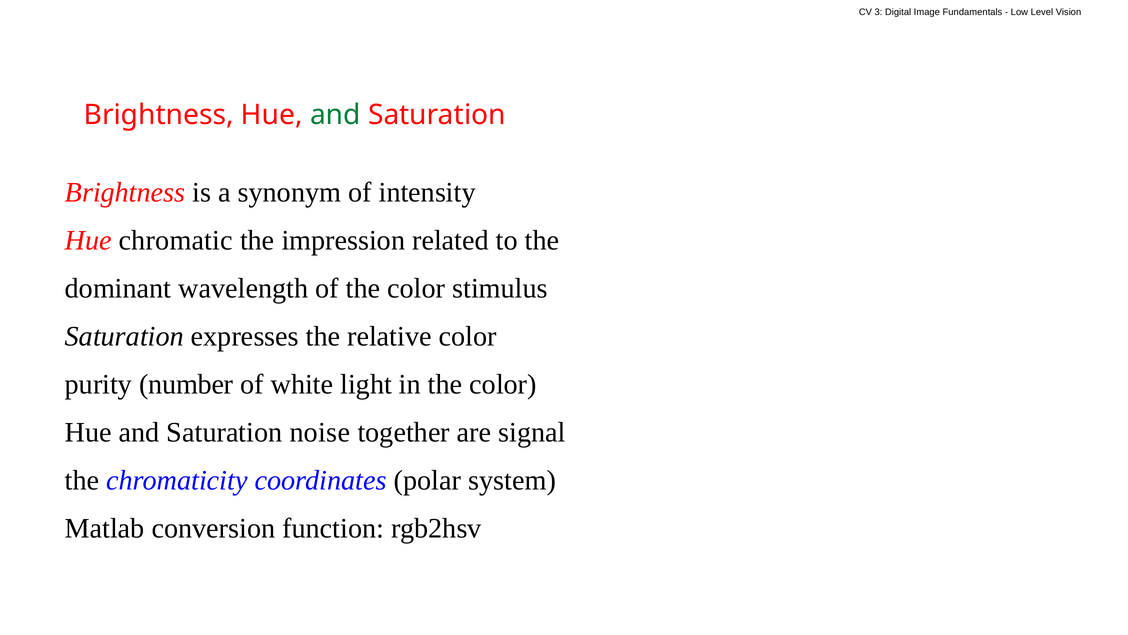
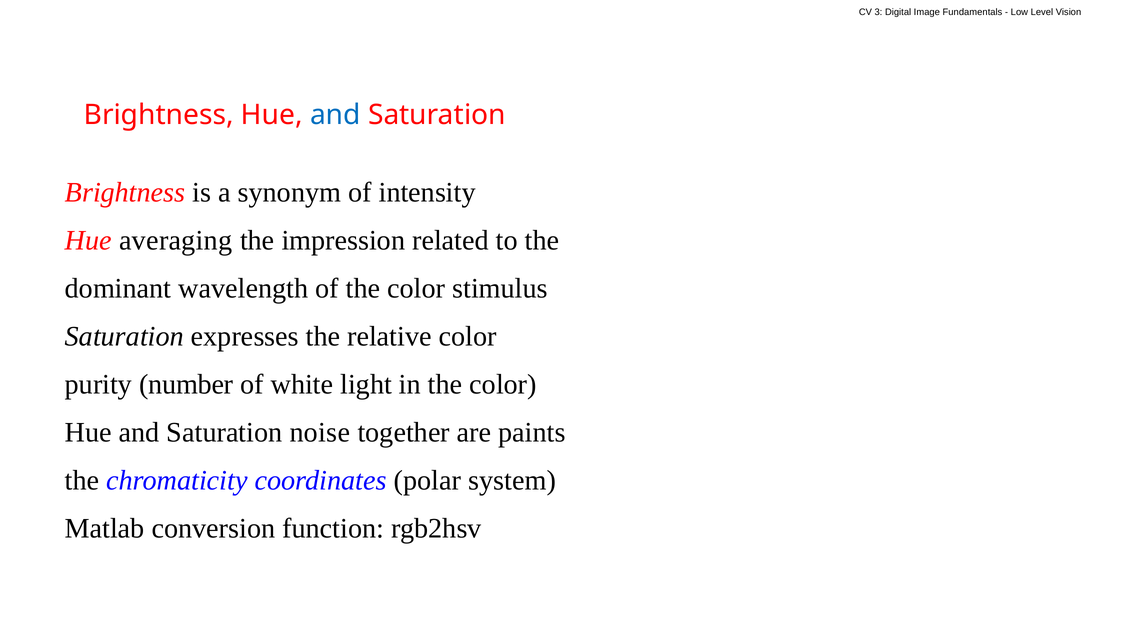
and colour: green -> blue (335, 115)
chromatic: chromatic -> averaging (176, 240)
signal: signal -> paints (532, 432)
